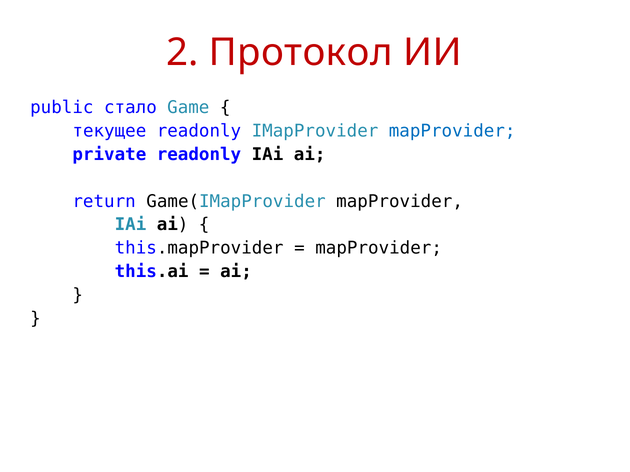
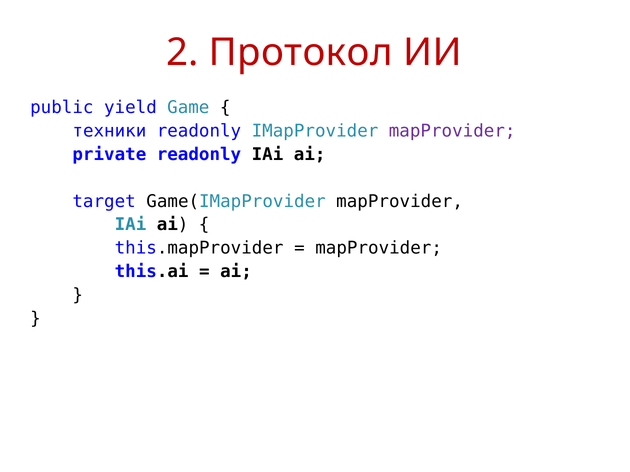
стало: стало -> yield (130, 108)
текущее: текущее -> техники (109, 131)
mapProvider colour: blue -> purple (452, 131)
return: return -> target (104, 201)
